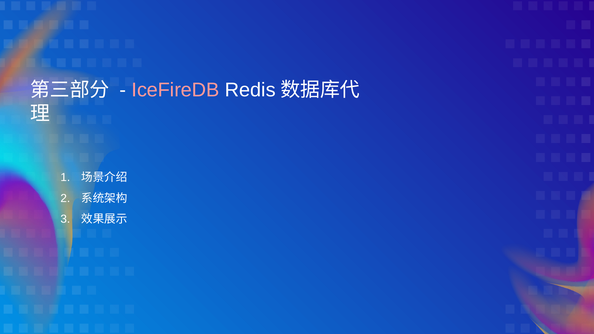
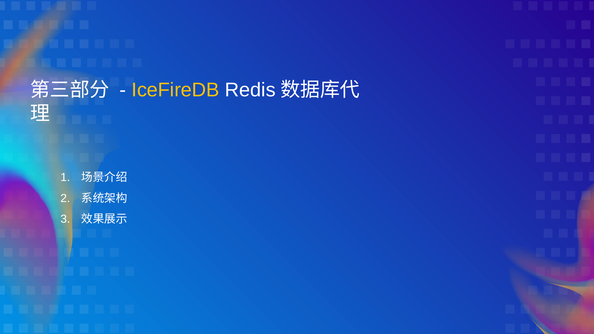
IceFireDB colour: pink -> yellow (175, 90)
